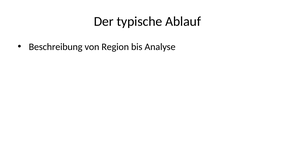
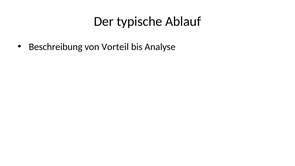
Region: Region -> Vorteil (115, 47)
